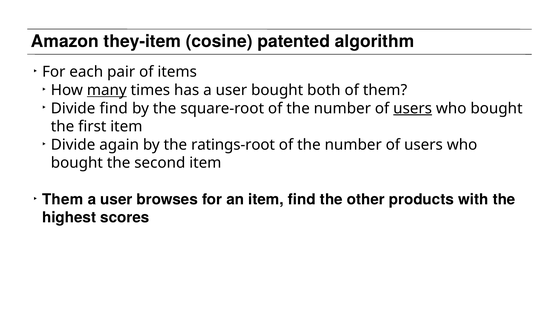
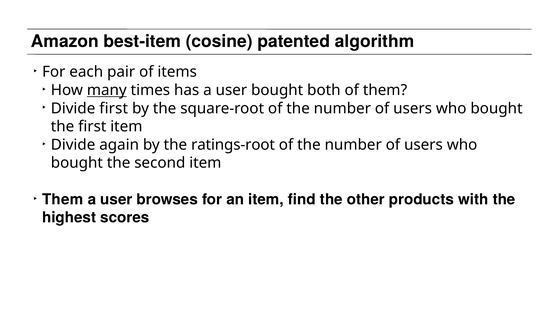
they-item: they-item -> best-item (142, 41)
Divide find: find -> first (114, 108)
users underline: present -> none (413, 108)
